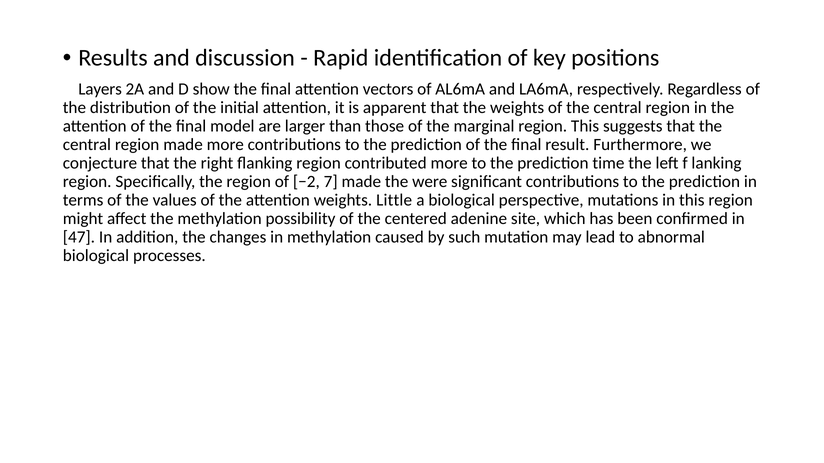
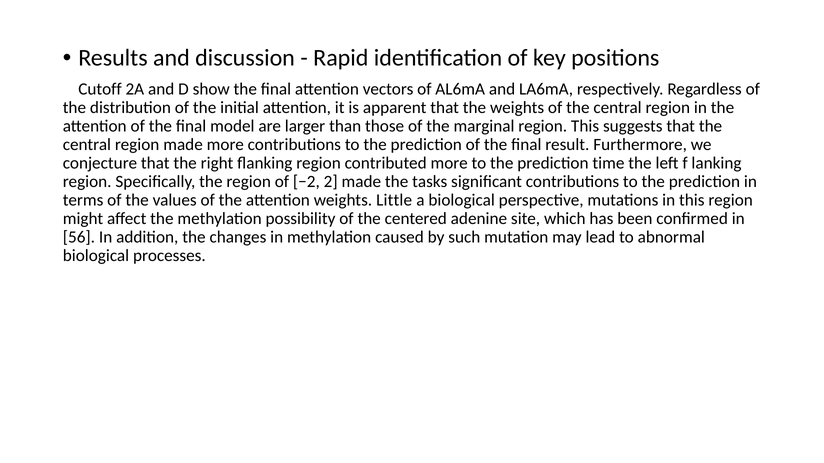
Layers: Layers -> Cutoff (100, 89)
7: 7 -> 2 (331, 182)
were: were -> tasks (430, 182)
47: 47 -> 56 (79, 238)
